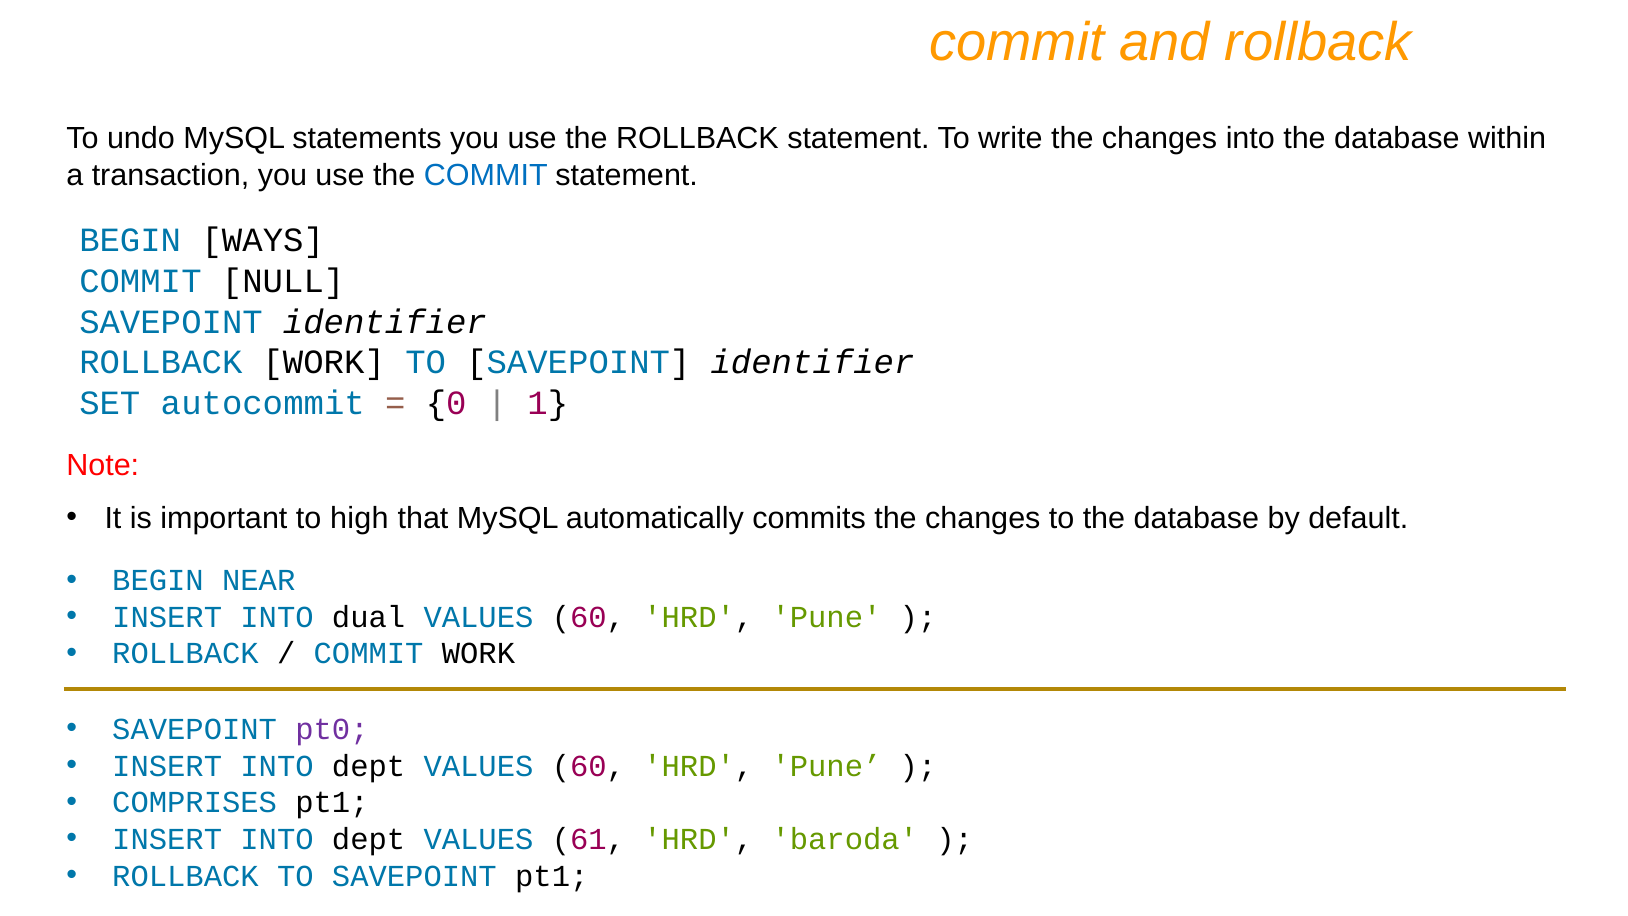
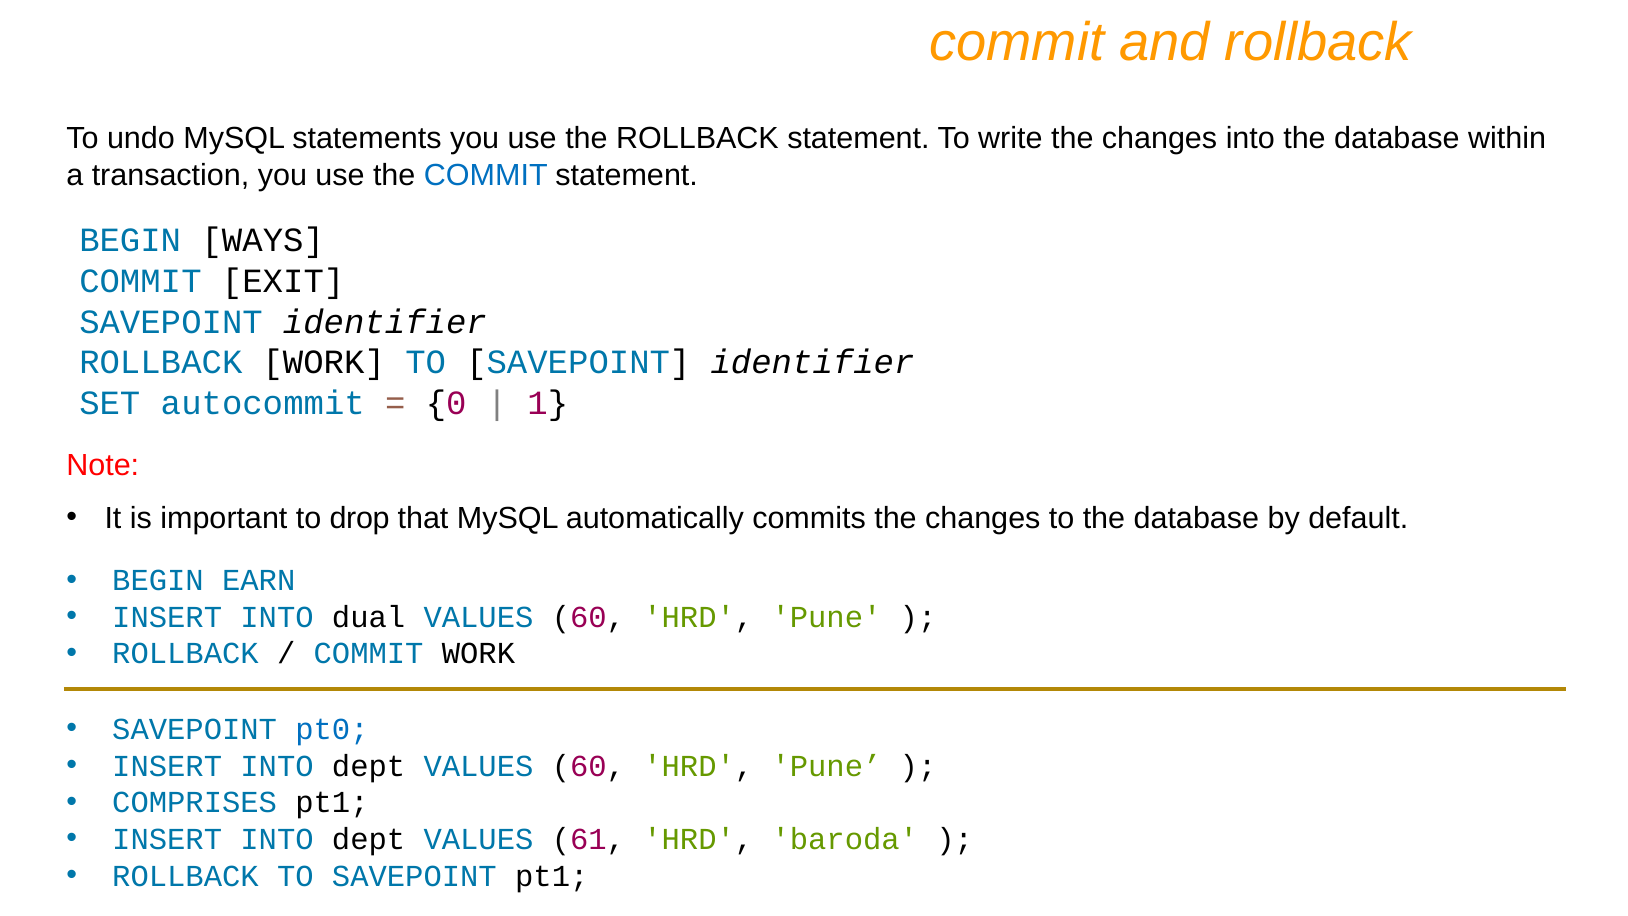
NULL: NULL -> EXIT (283, 281)
high: high -> drop (360, 518)
NEAR: NEAR -> EARN (259, 580)
pt0 colour: purple -> blue (332, 729)
